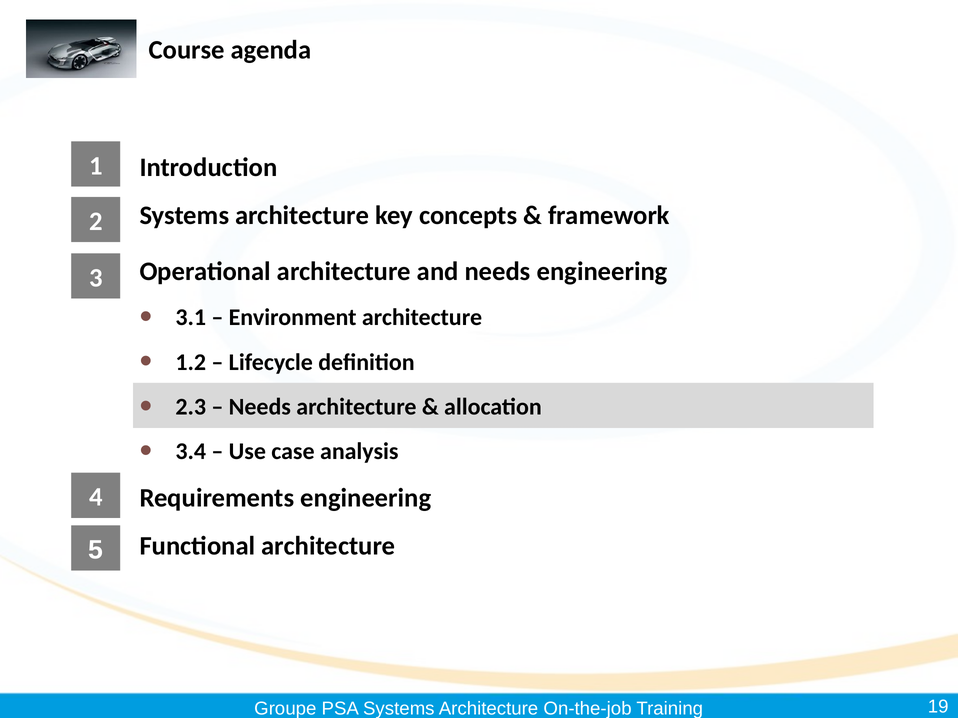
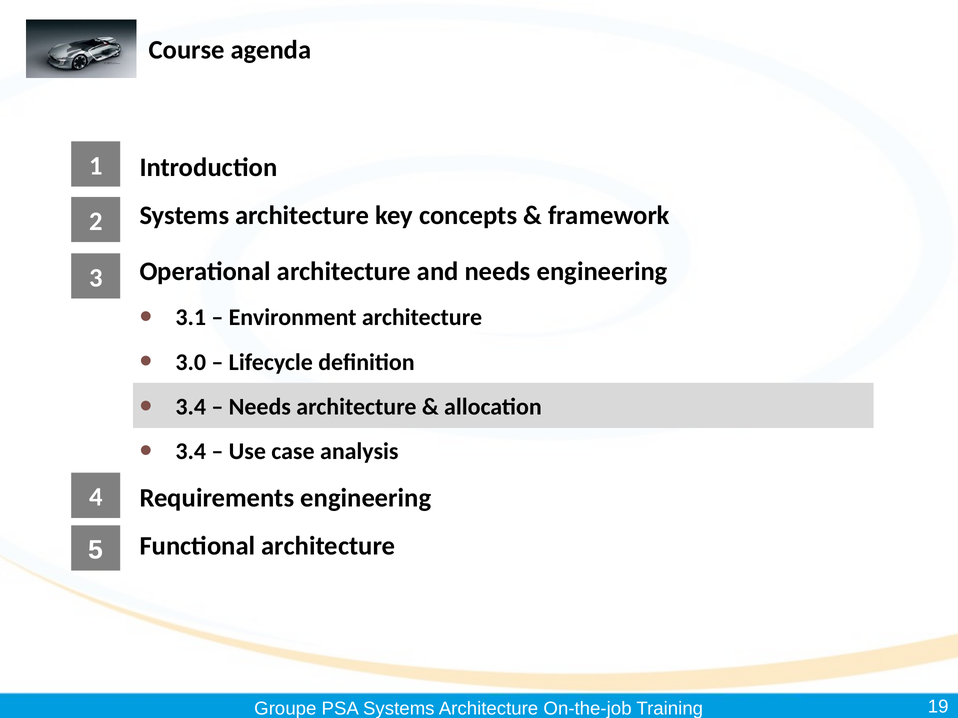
1.2: 1.2 -> 3.0 (191, 362)
2.3: 2.3 -> 3.4 (191, 407)
